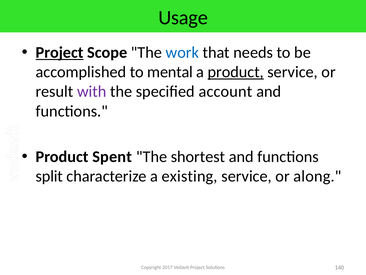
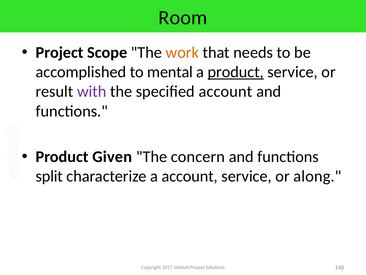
Usage: Usage -> Room (183, 18)
Project underline: present -> none (60, 52)
work colour: blue -> orange (182, 52)
Spent: Spent -> Given (112, 157)
shortest: shortest -> concern (198, 157)
a existing: existing -> account (190, 176)
